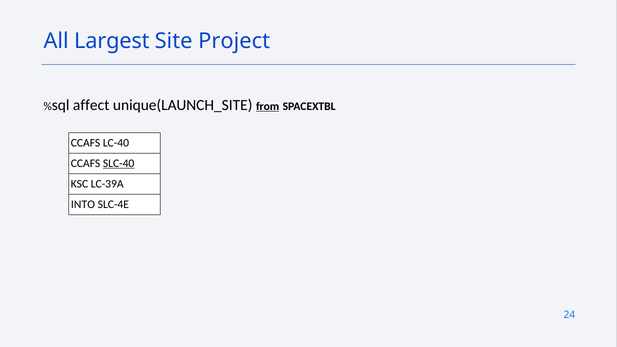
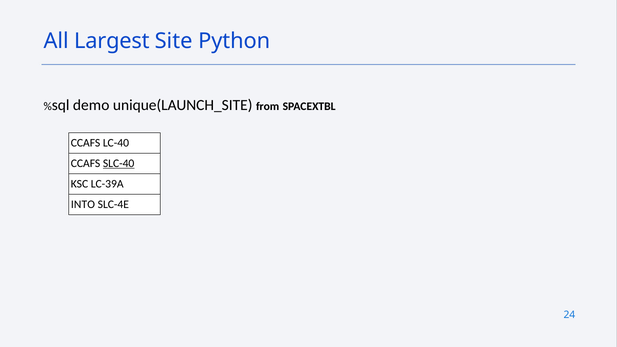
Project: Project -> Python (234, 41)
affect: affect -> demo (91, 105)
from underline: present -> none (268, 106)
